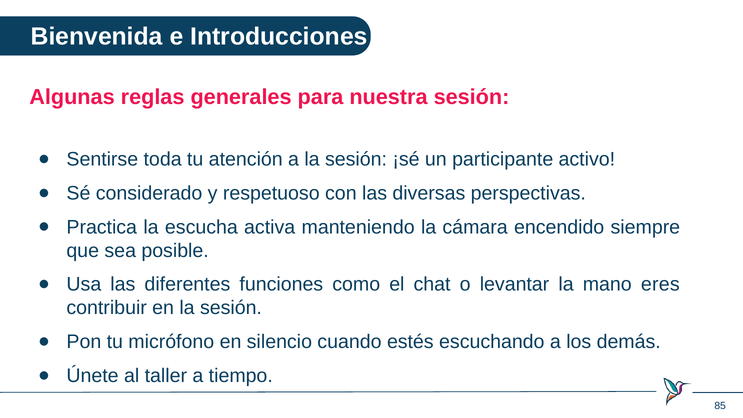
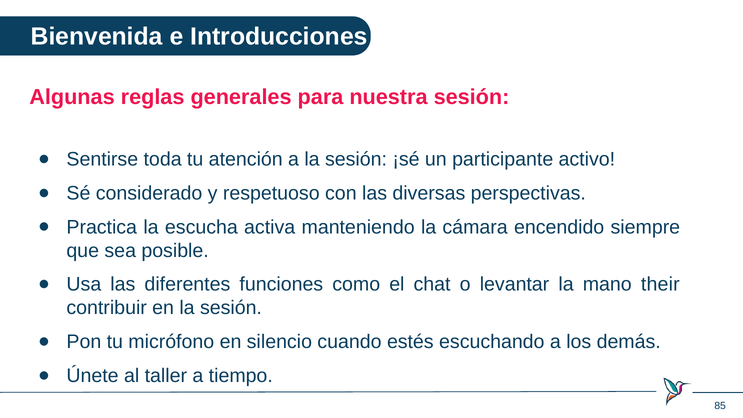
eres: eres -> their (660, 284)
